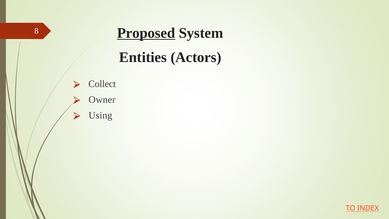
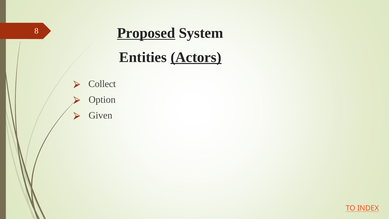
Actors underline: none -> present (196, 57)
Owner: Owner -> Option (102, 100)
Using: Using -> Given (100, 115)
